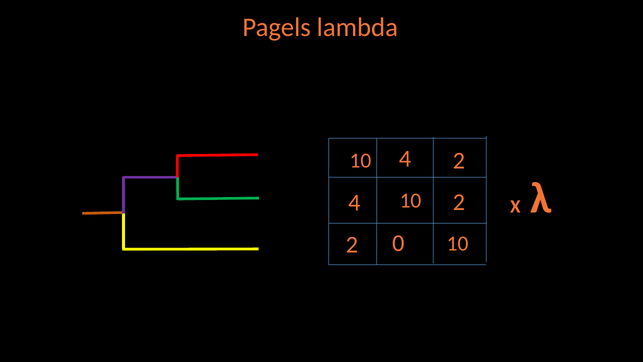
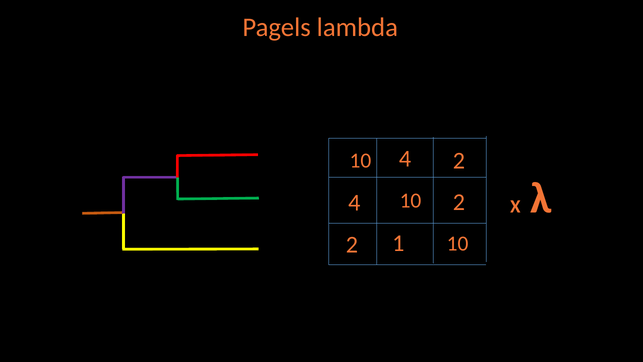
0: 0 -> 1 (398, 243)
